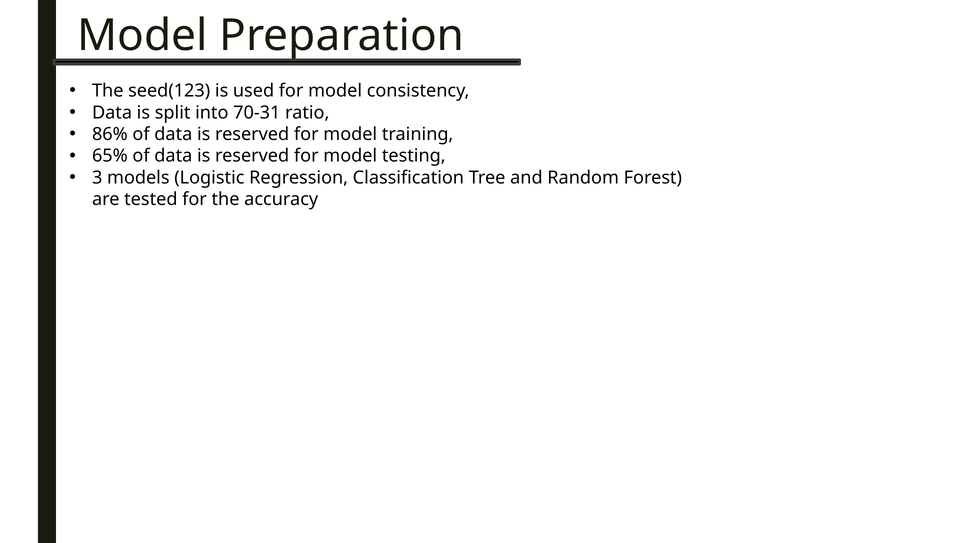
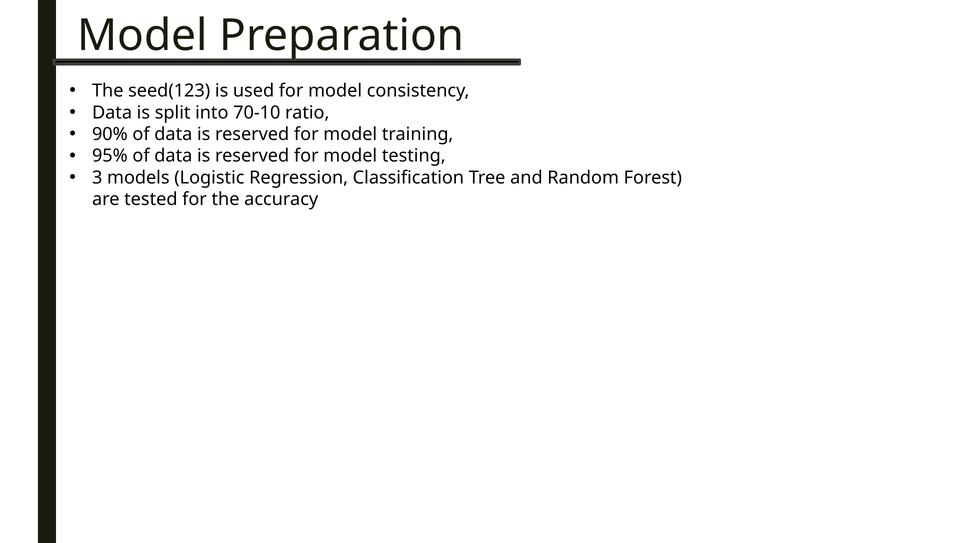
70-31: 70-31 -> 70-10 (257, 113)
86%: 86% -> 90% (110, 134)
65%: 65% -> 95% (110, 156)
